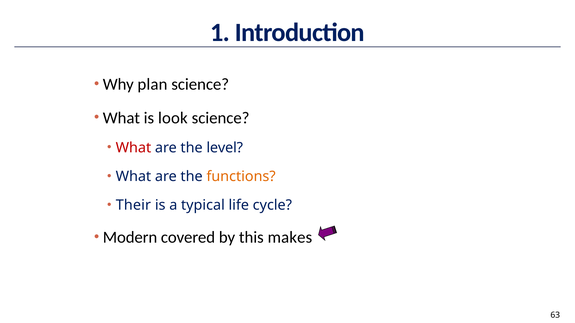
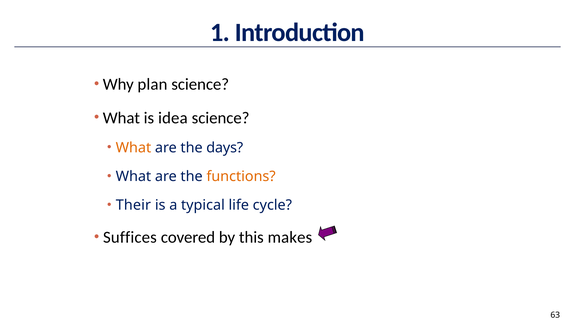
look: look -> idea (173, 118)
What colour: red -> orange (133, 148)
level: level -> days (225, 148)
Modern: Modern -> Suffices (130, 238)
